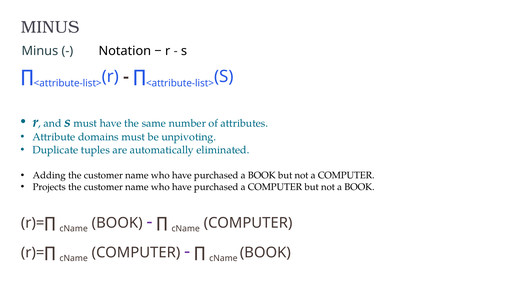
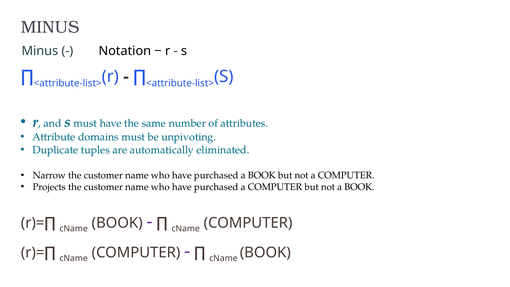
Adding: Adding -> Narrow (49, 175)
